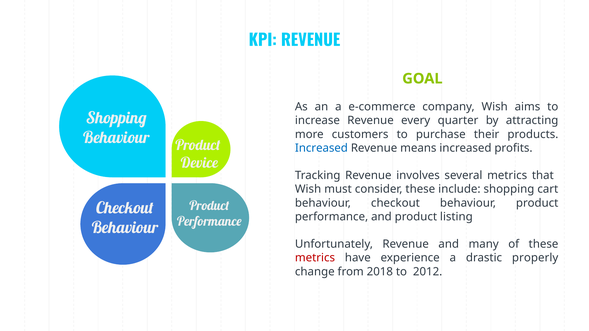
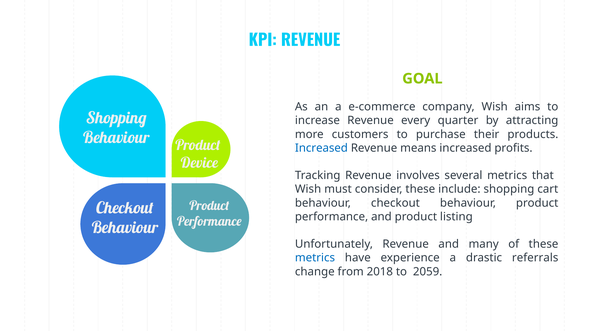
metrics colour: red -> blue (315, 258)
properly: properly -> referrals (535, 258)
2012: 2012 -> 2059 (428, 272)
